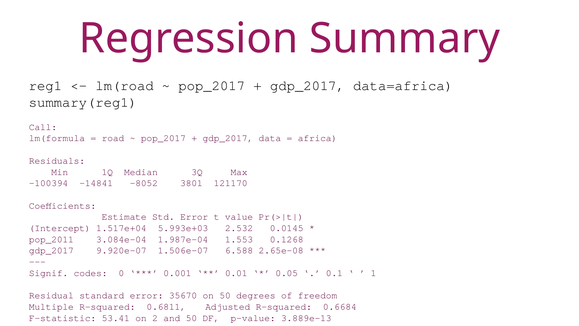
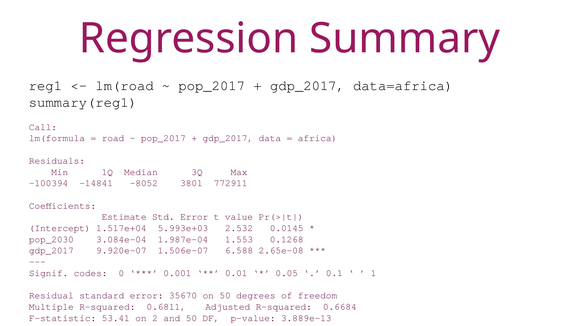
121170: 121170 -> 772911 (231, 183)
pop_2011: pop_2011 -> pop_2030 (51, 239)
